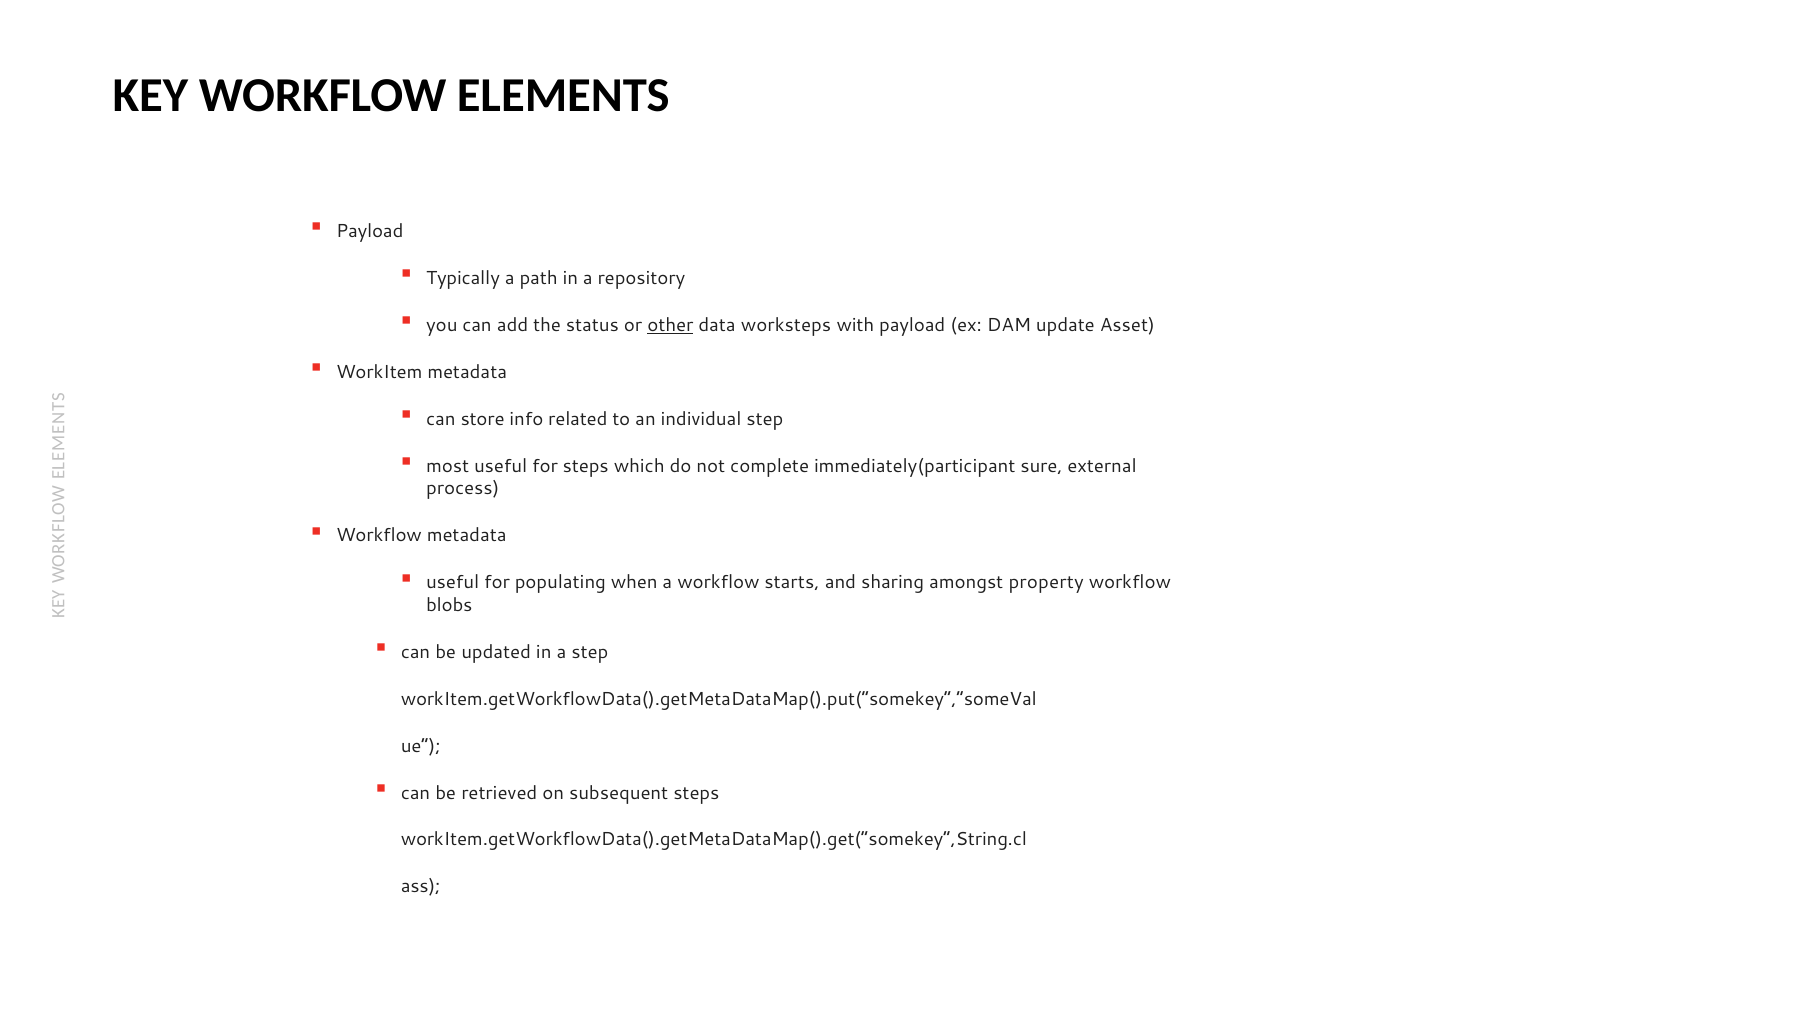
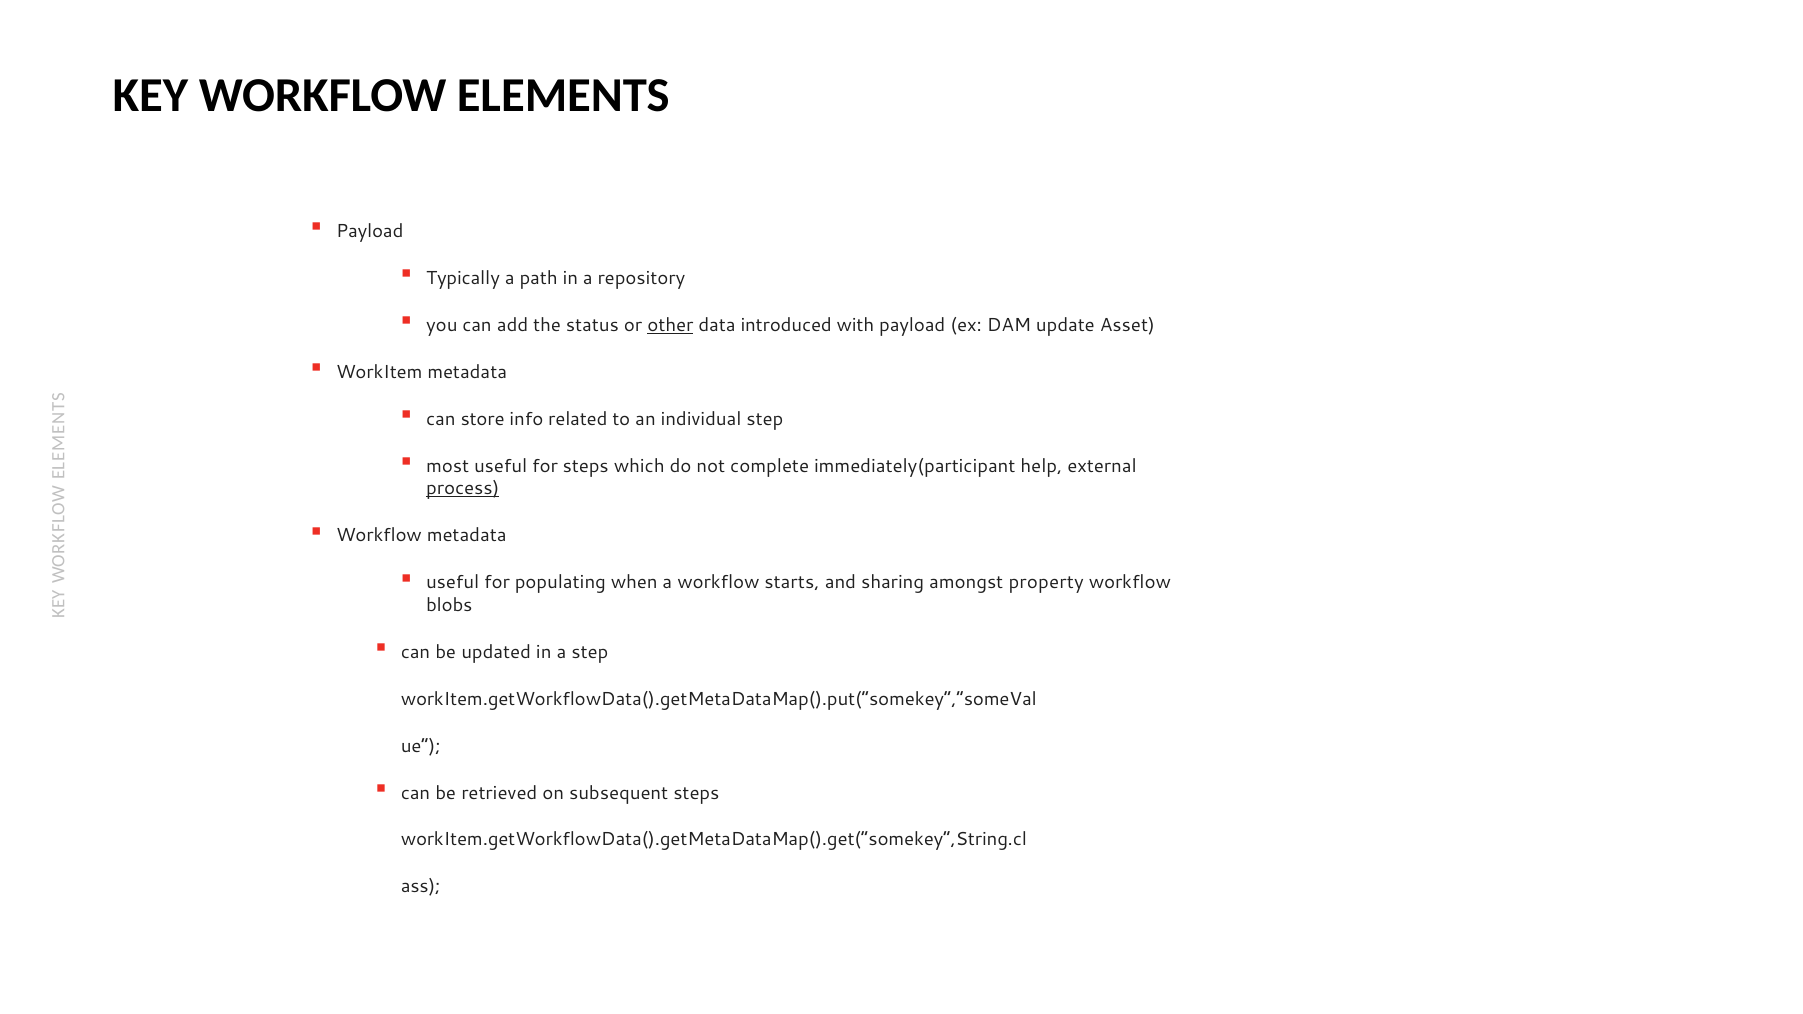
worksteps: worksteps -> introduced (786, 325)
sure: sure -> help (1041, 466)
process underline: none -> present (463, 489)
